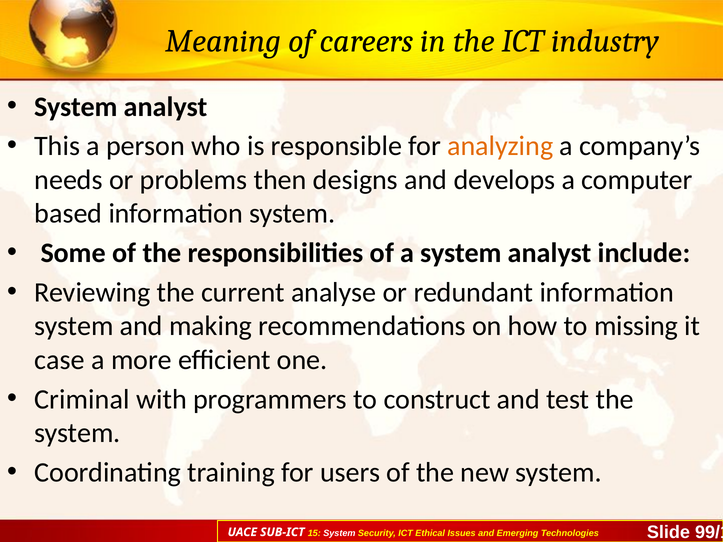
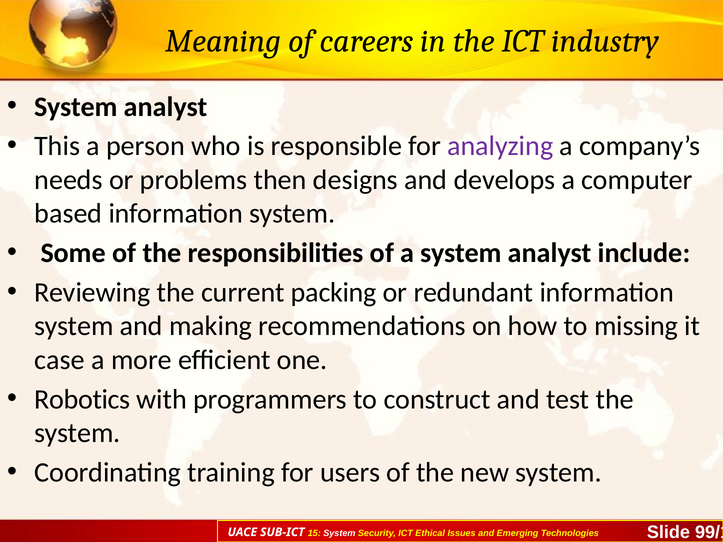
analyzing colour: orange -> purple (500, 146)
analyse: analyse -> packing (334, 293)
Criminal: Criminal -> Robotics (82, 399)
